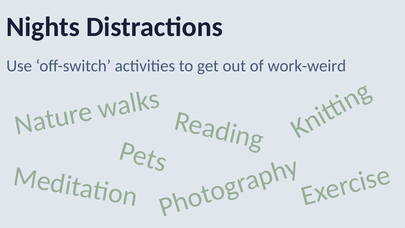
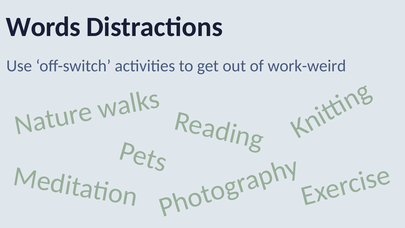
Nights: Nights -> Words (43, 27)
